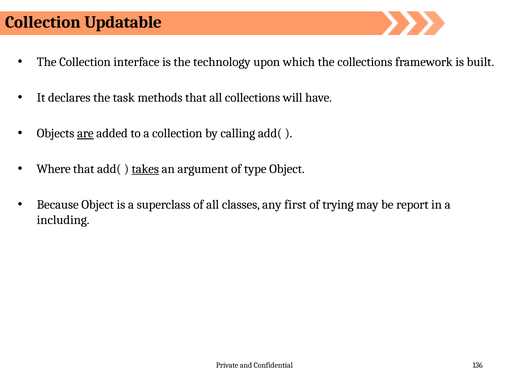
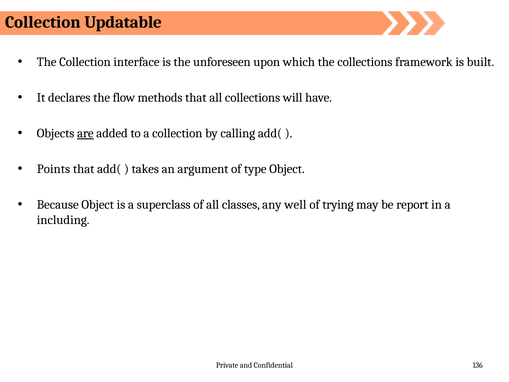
technology: technology -> unforeseen (222, 62)
task: task -> flow (124, 98)
Where: Where -> Points (53, 169)
takes underline: present -> none (145, 169)
first: first -> well (295, 204)
